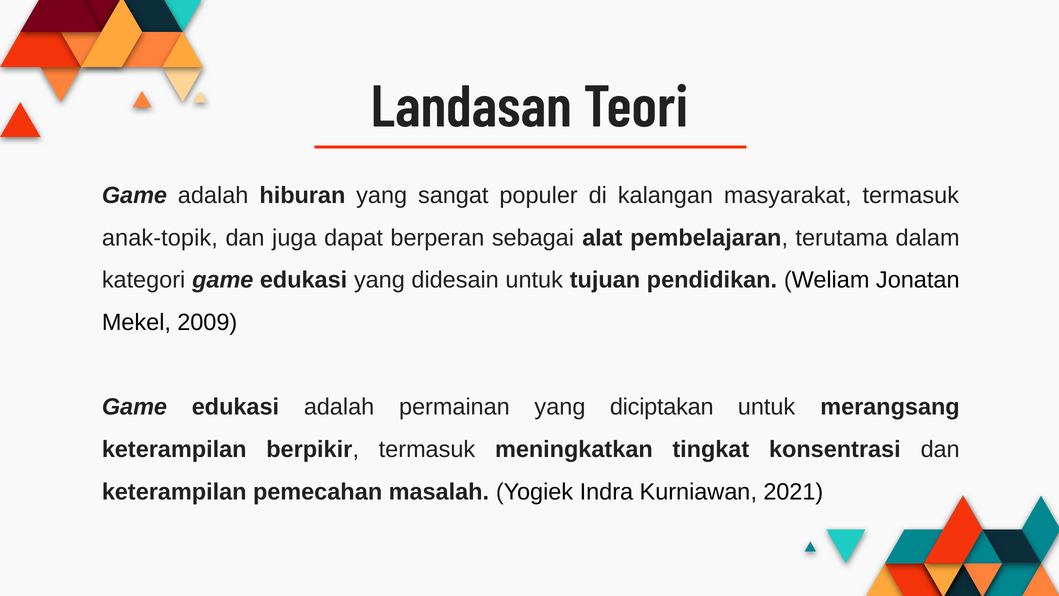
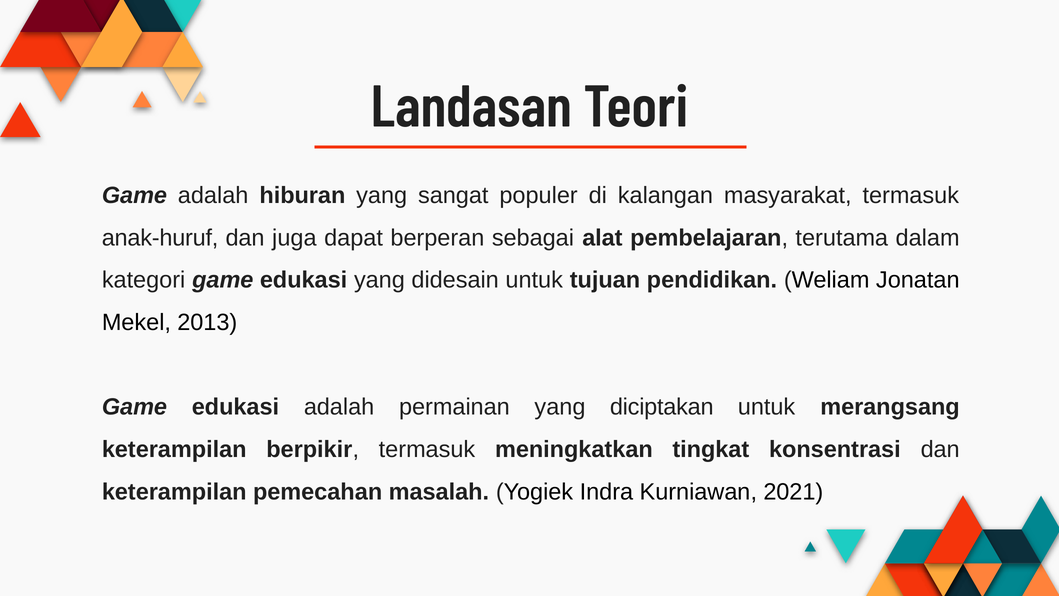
anak-topik: anak-topik -> anak-huruf (160, 238)
2009: 2009 -> 2013 (207, 322)
